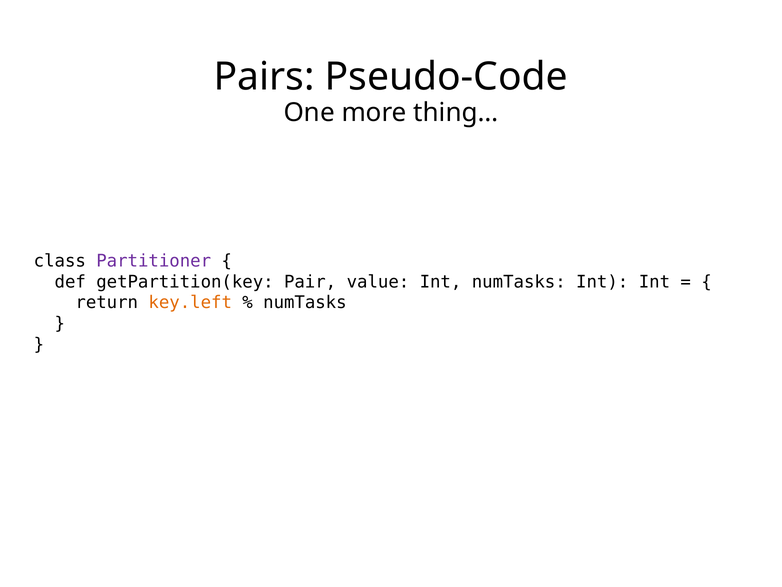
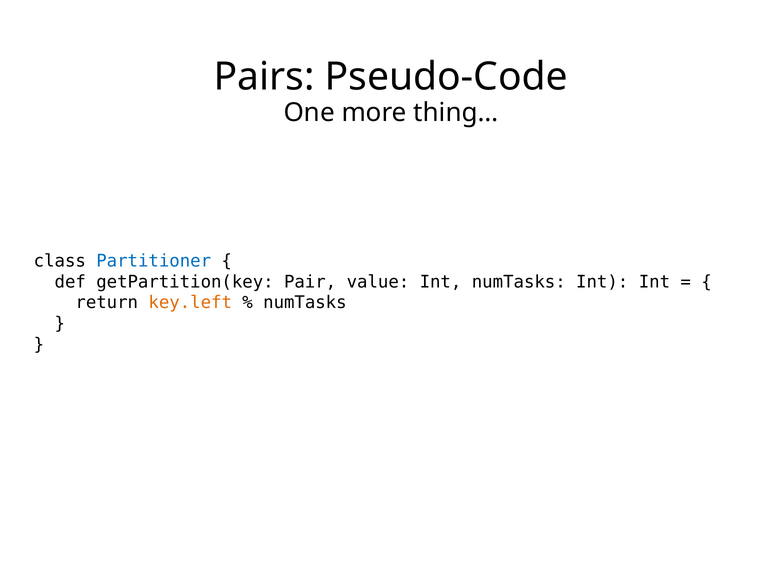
Partitioner colour: purple -> blue (154, 261)
